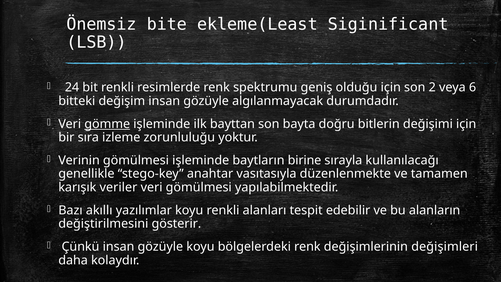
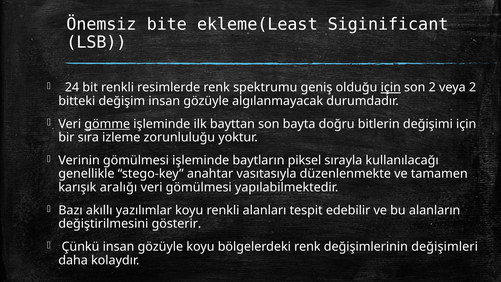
için underline: none -> present (391, 87)
veya 6: 6 -> 2 (473, 87)
birine: birine -> piksel (304, 160)
veriler: veriler -> aralığı (118, 187)
